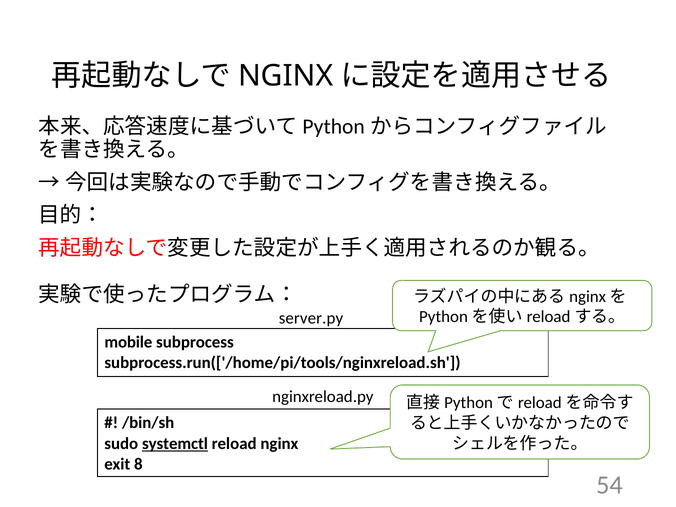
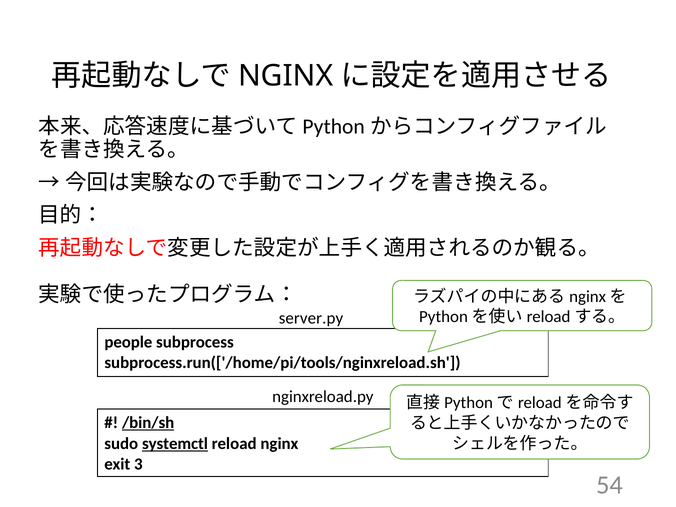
mobile: mobile -> people (128, 342)
/bin/sh underline: none -> present (148, 423)
8: 8 -> 3 (138, 464)
